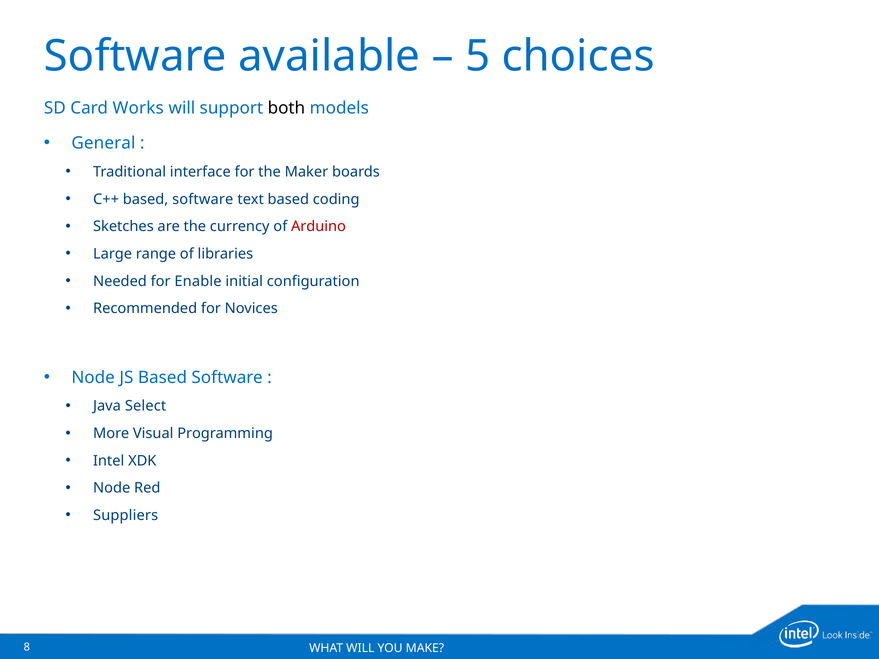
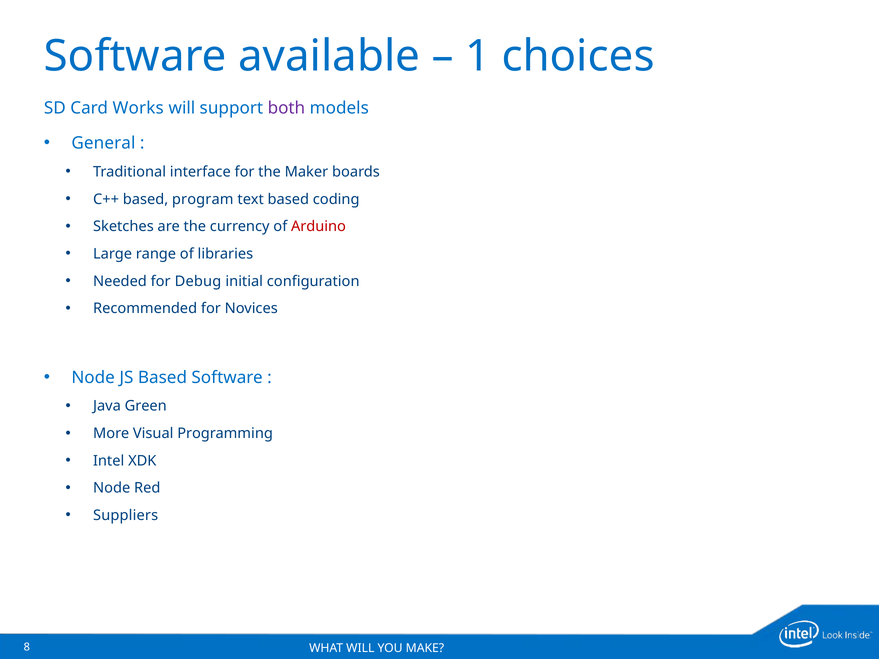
5: 5 -> 1 (478, 56)
both colour: black -> purple (286, 108)
C++ based software: software -> program (203, 199)
Enable: Enable -> Debug (198, 281)
Select: Select -> Green (146, 406)
